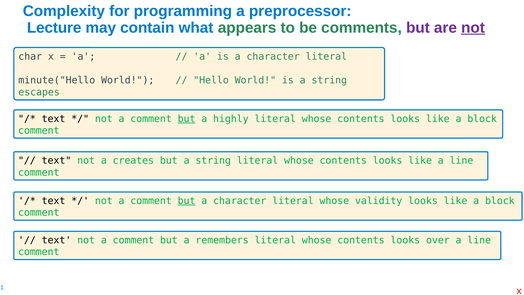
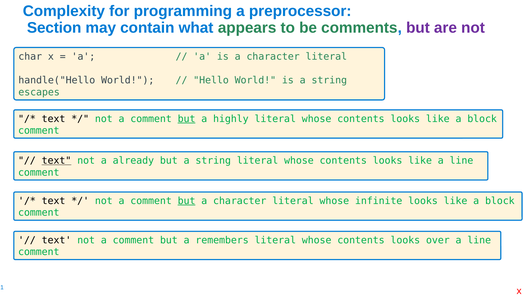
Lecture: Lecture -> Section (54, 28)
not underline: present -> none (473, 28)
minute("Hello: minute("Hello -> handle("Hello (57, 80)
text underline: none -> present (57, 161)
creates: creates -> already (133, 161)
validity: validity -> infinite (379, 201)
